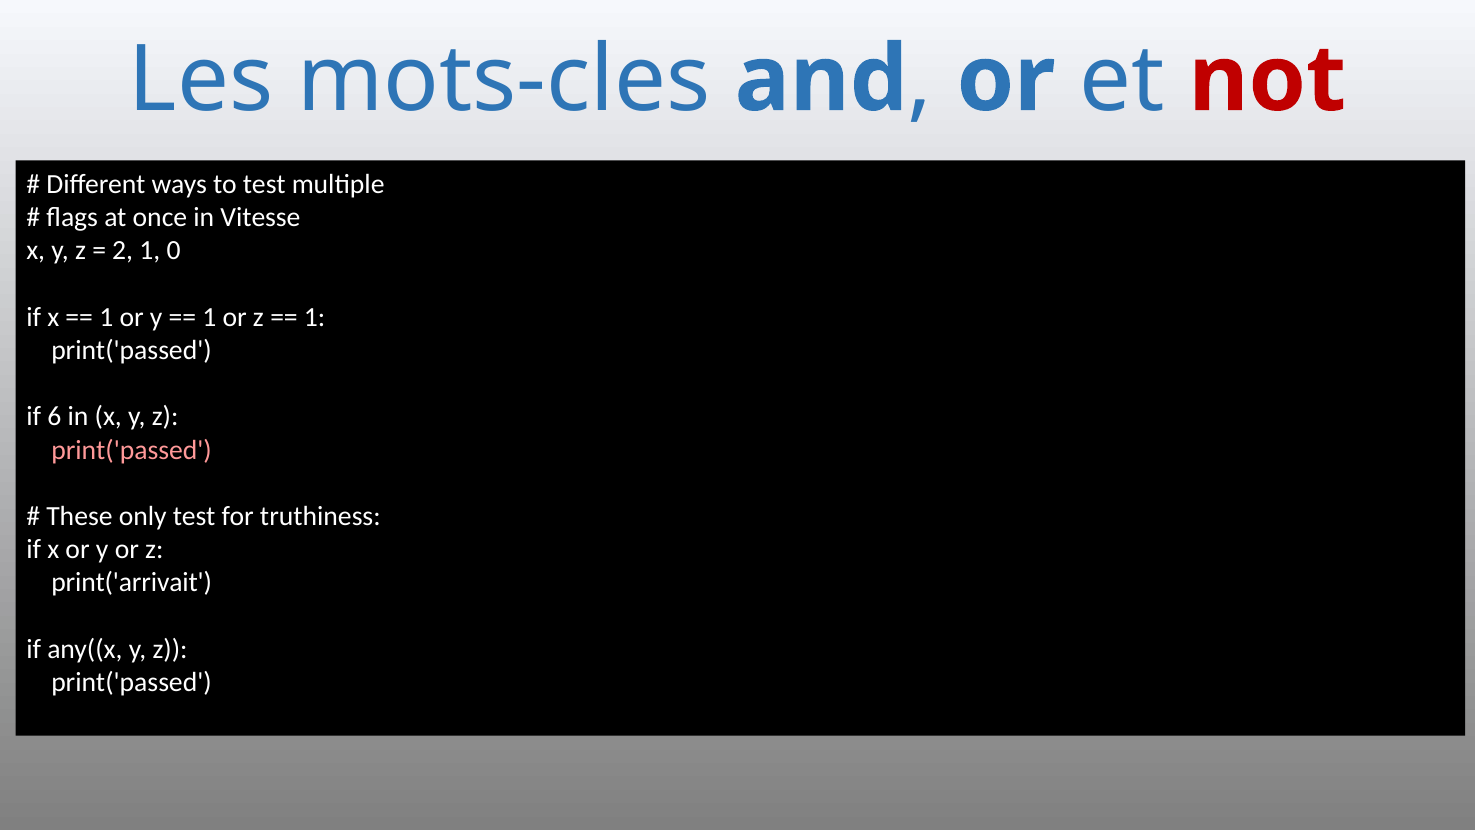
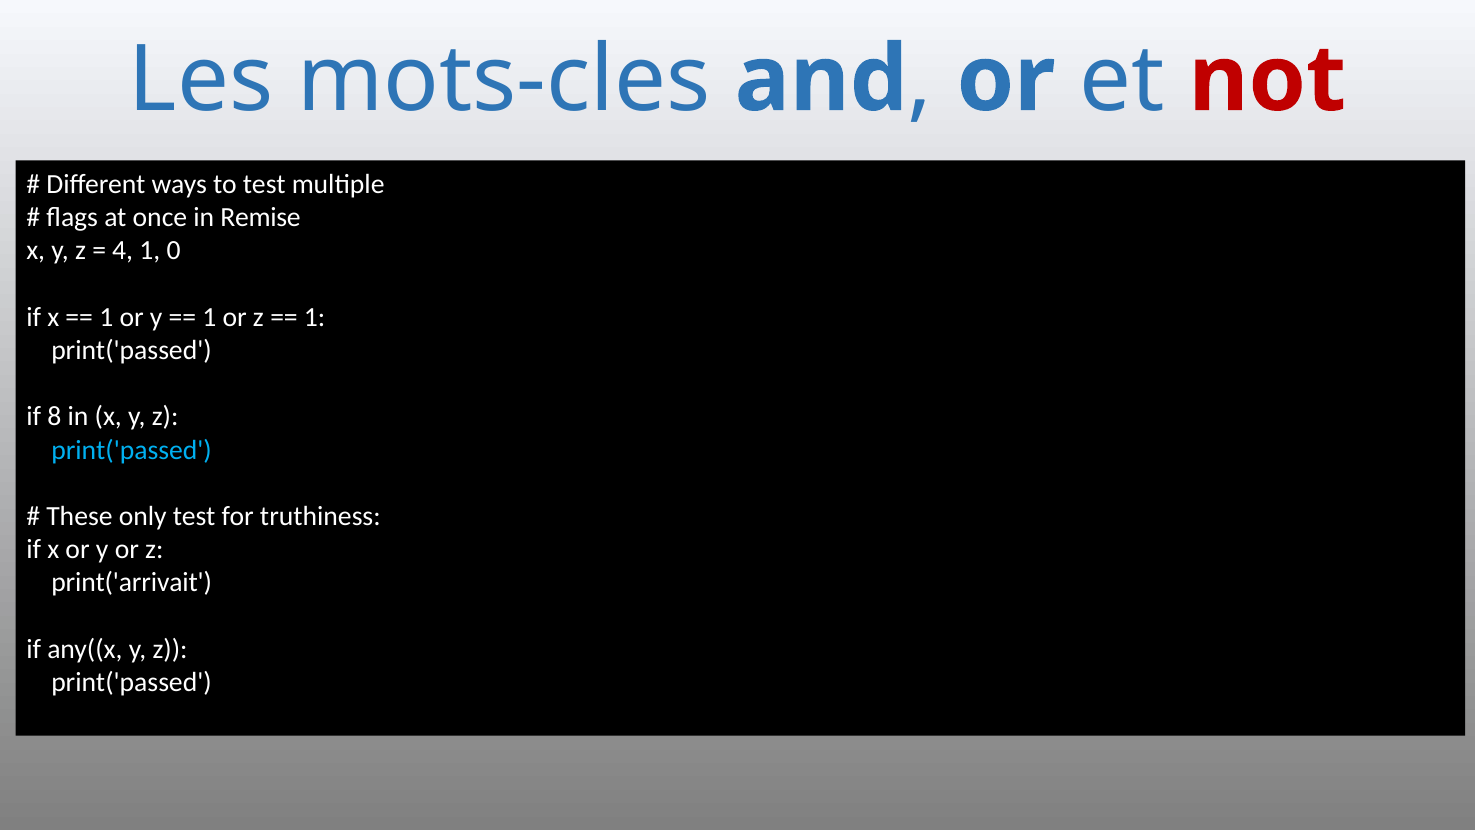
Vitesse: Vitesse -> Remise (261, 217)
2: 2 -> 4 (123, 251)
6: 6 -> 8 (54, 417)
print('passed colour: pink -> light blue (132, 450)
